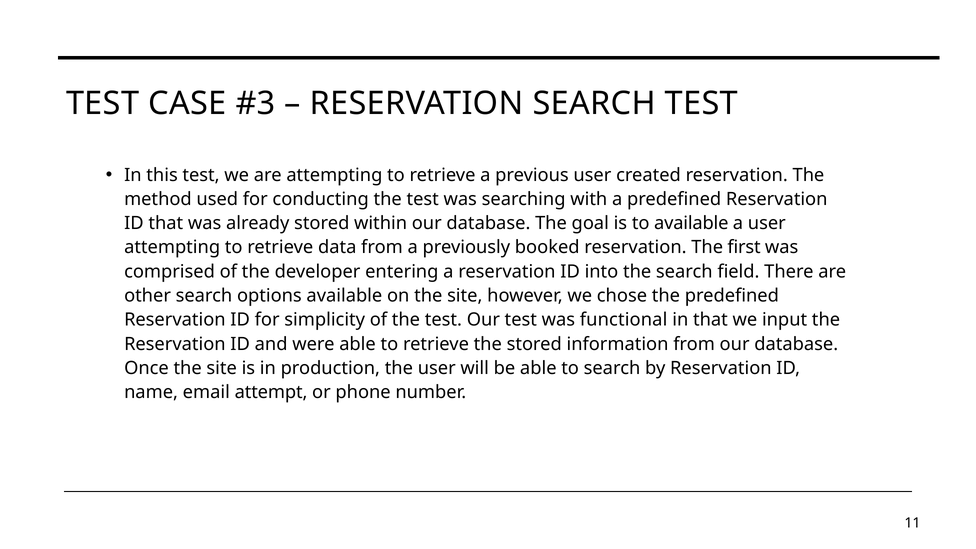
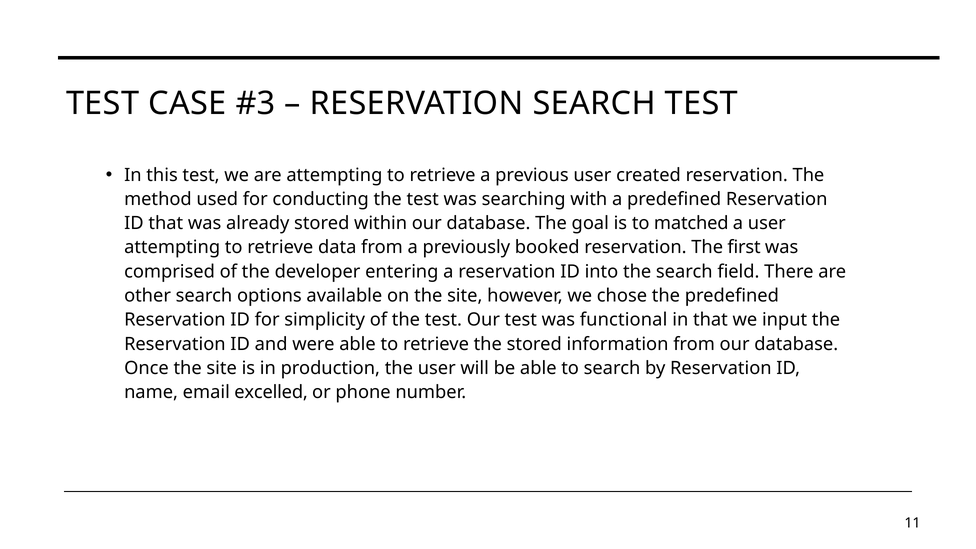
to available: available -> matched (691, 223)
attempt: attempt -> excelled (271, 392)
